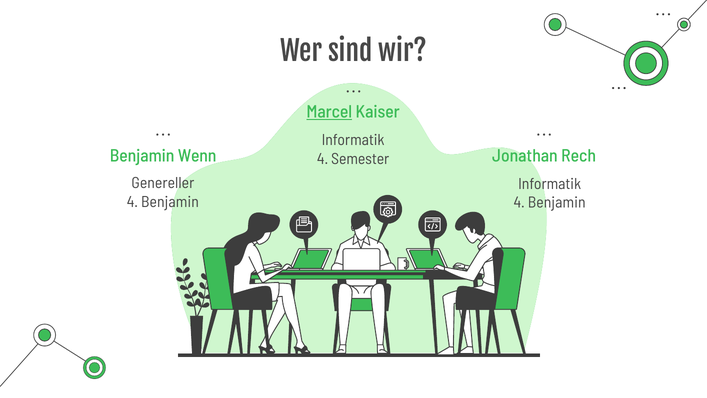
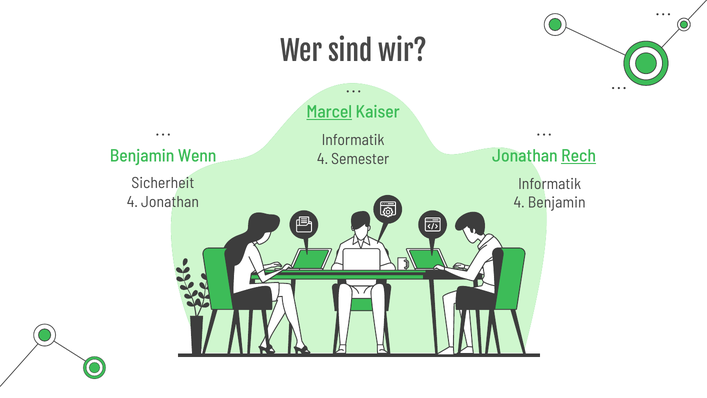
Rech underline: none -> present (579, 156)
Genereller: Genereller -> Sicherheit (163, 183)
Benjamin: Benjamin -> Jonathan (170, 202)
